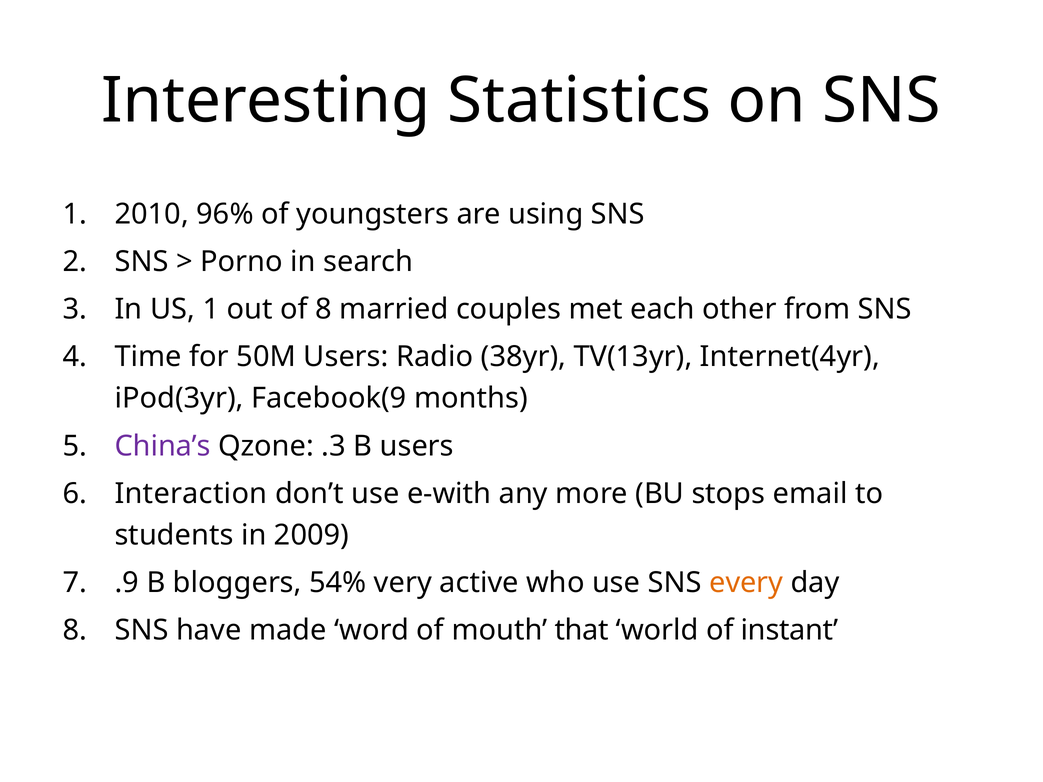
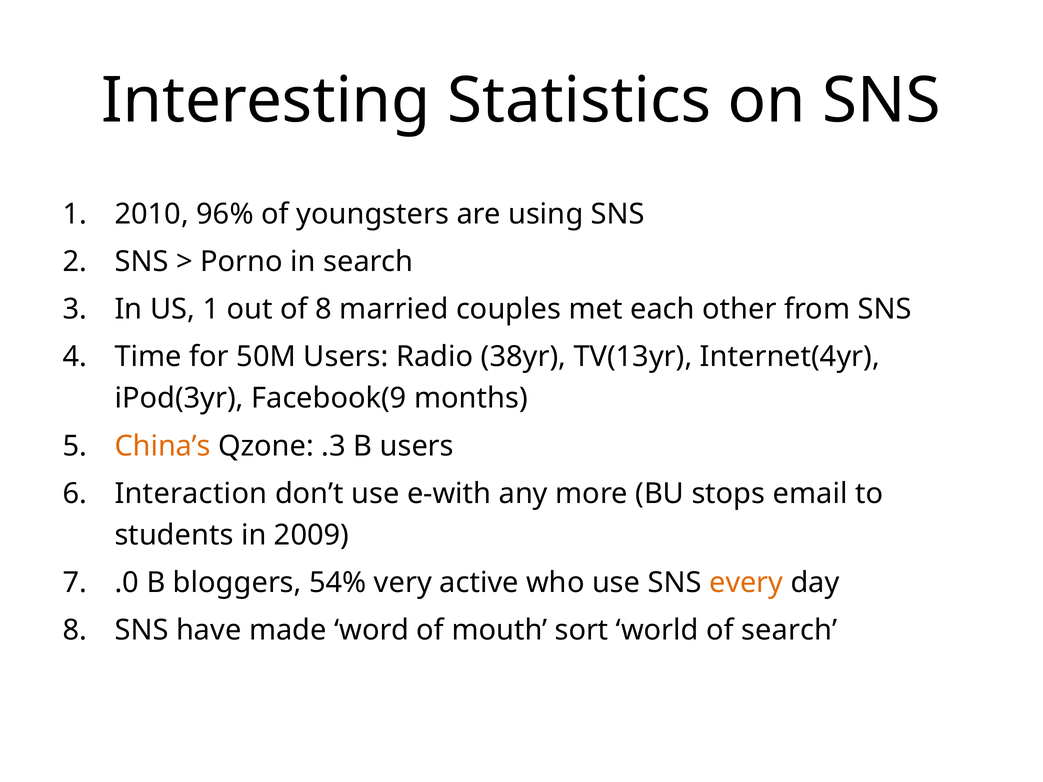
China’s colour: purple -> orange (163, 446)
.9: .9 -> .0 (127, 583)
that: that -> sort (582, 631)
of instant: instant -> search (789, 631)
